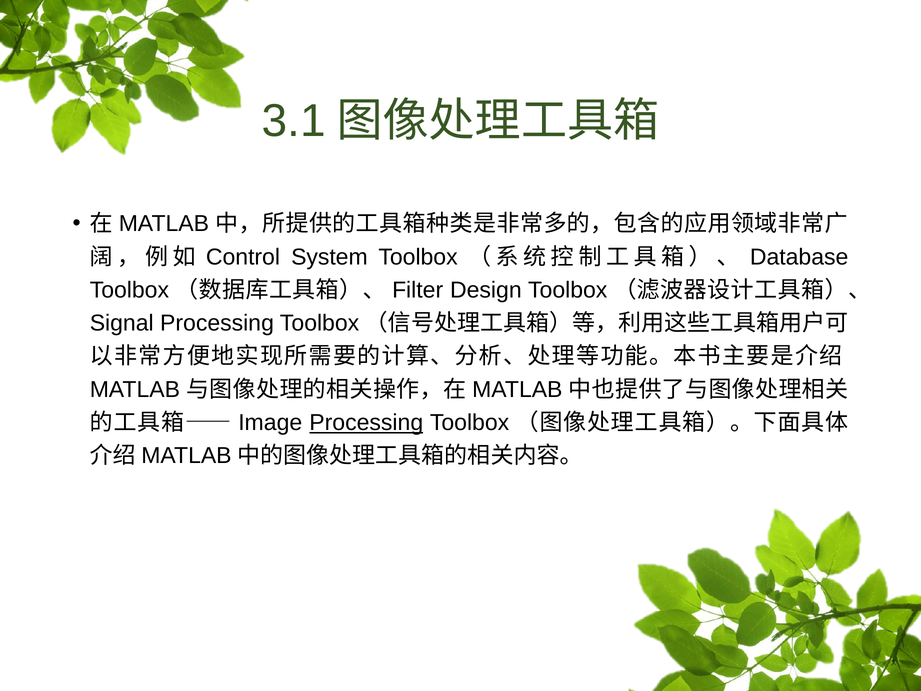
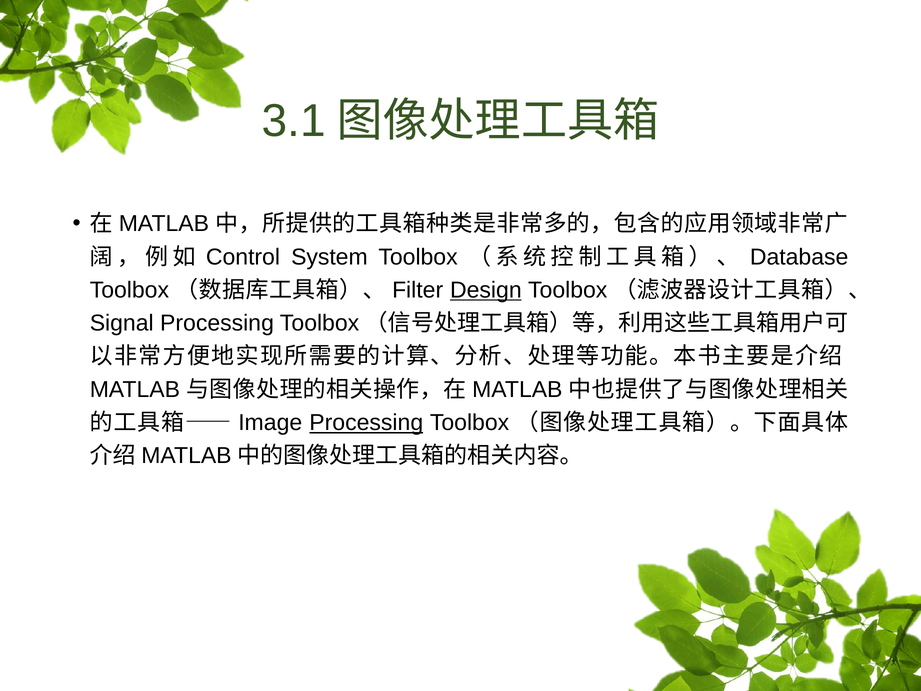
Design underline: none -> present (486, 290)
